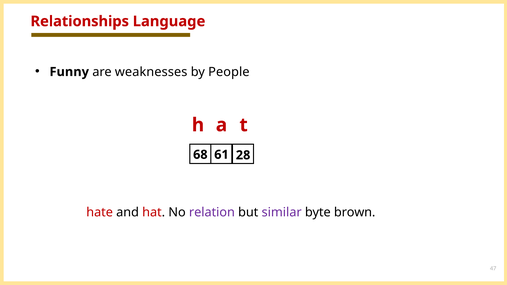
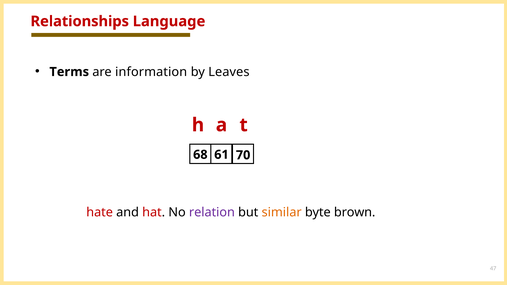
Funny: Funny -> Terms (69, 72)
weaknesses: weaknesses -> information (151, 72)
People: People -> Leaves (229, 72)
28: 28 -> 70 (243, 155)
similar colour: purple -> orange (282, 213)
